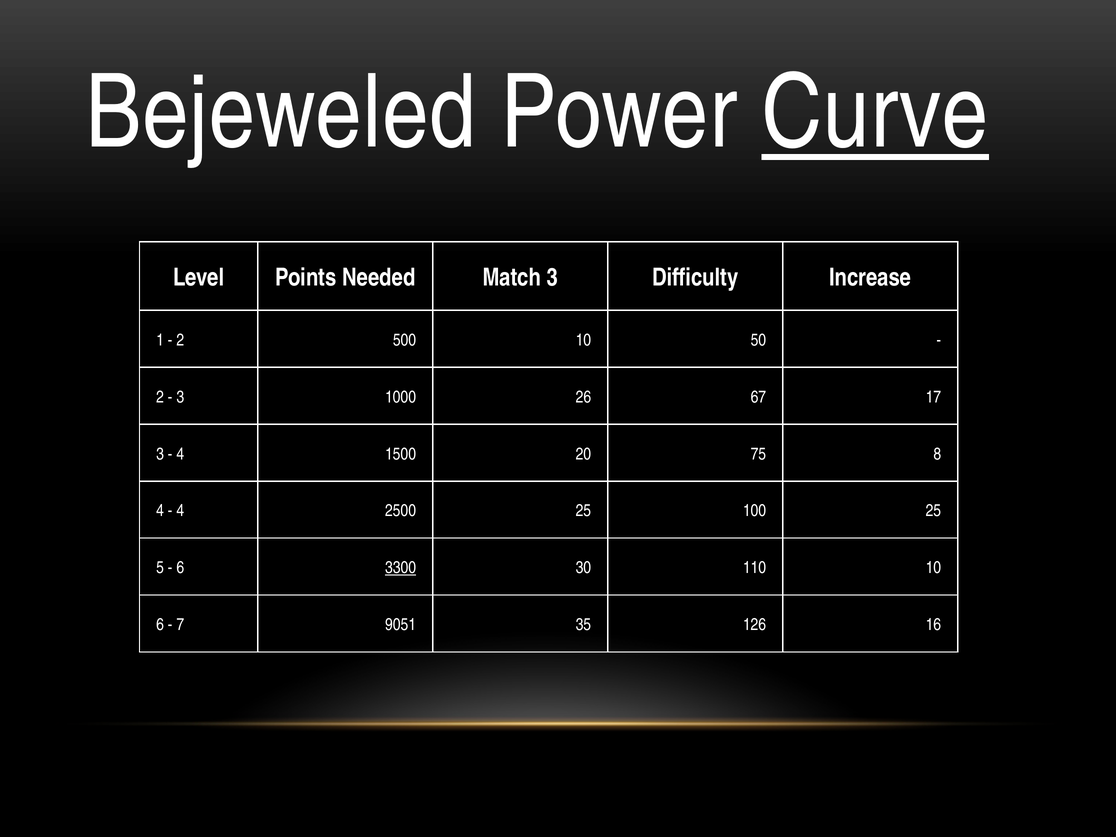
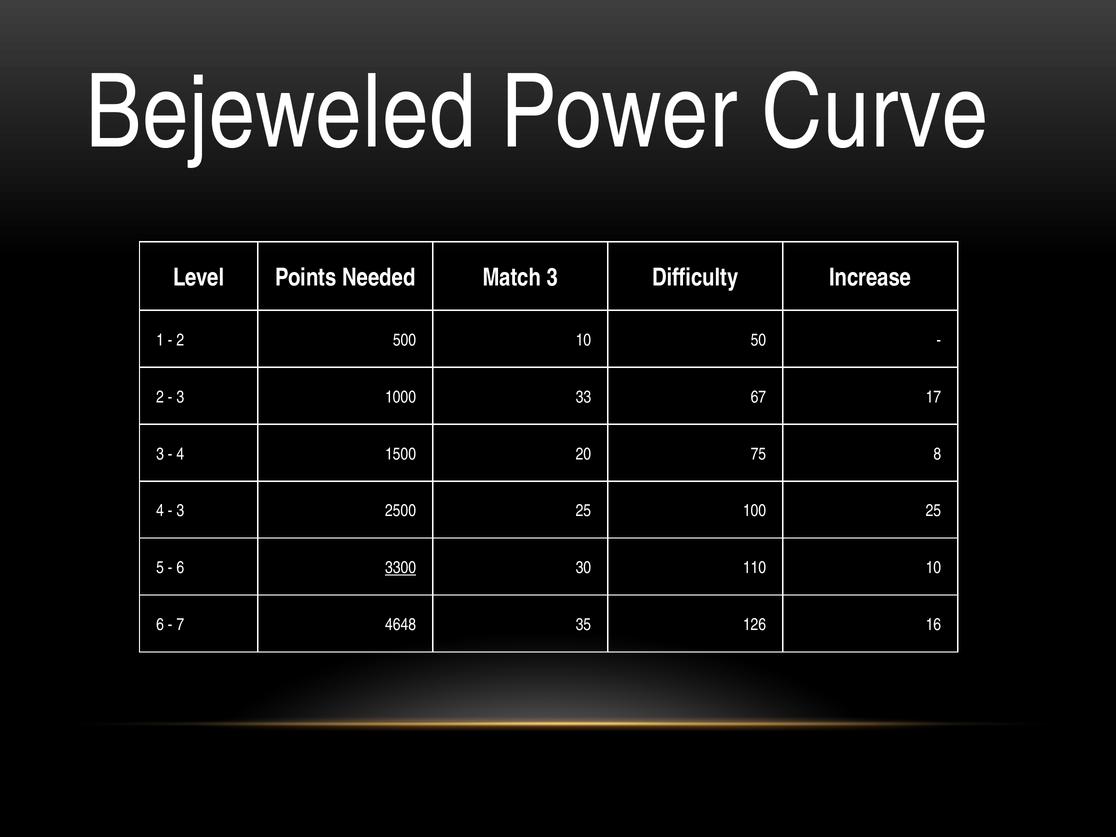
Curve underline: present -> none (875, 113)
26: 26 -> 33 (583, 397)
4: 4 -> 3 (180, 511)
9051: 9051 -> 4648 (401, 625)
